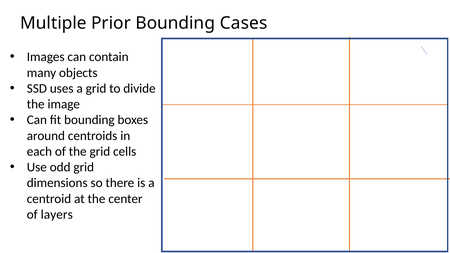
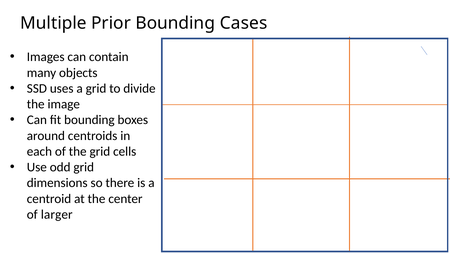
layers: layers -> larger (57, 215)
